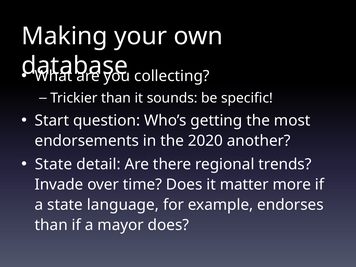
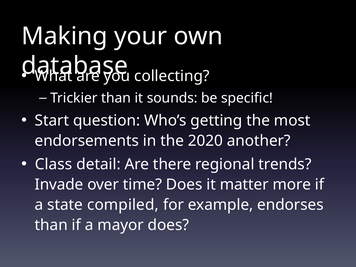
State: State -> Class (54, 164)
language: language -> compiled (123, 205)
